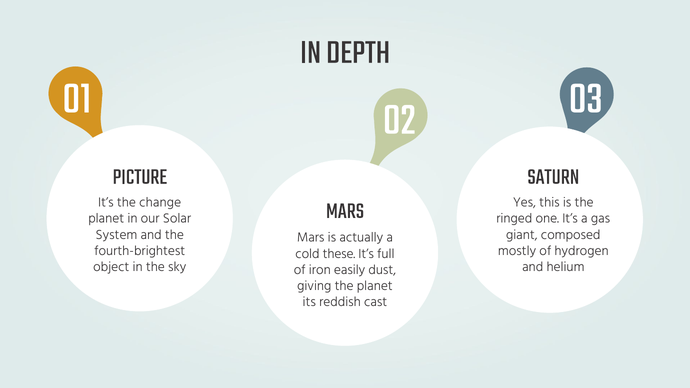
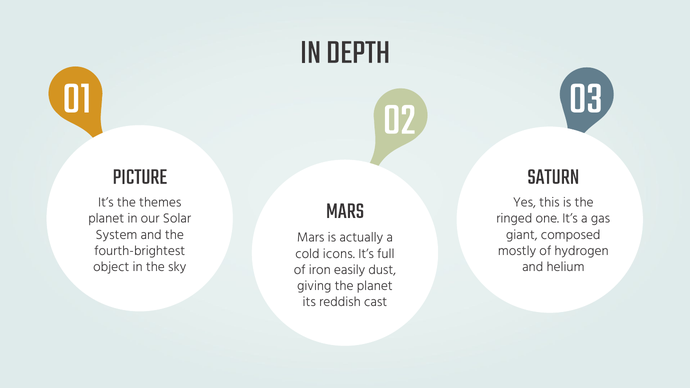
change: change -> themes (160, 203)
these: these -> icons (339, 254)
